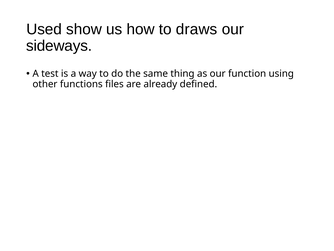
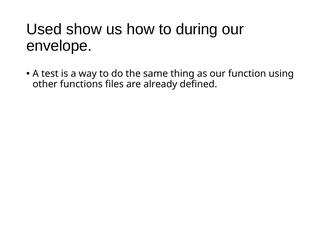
draws: draws -> during (197, 29)
sideways: sideways -> envelope (59, 46)
